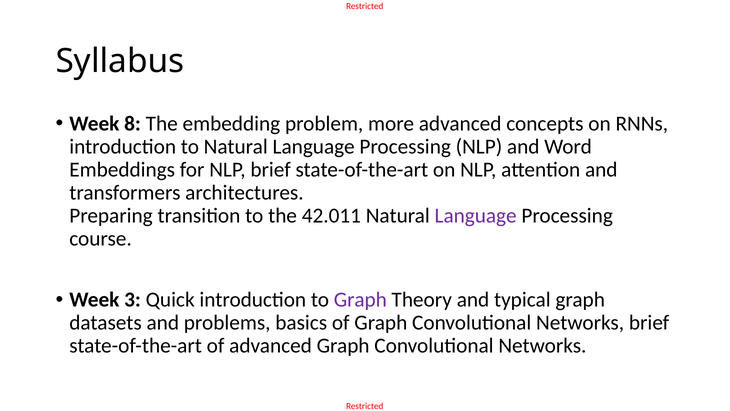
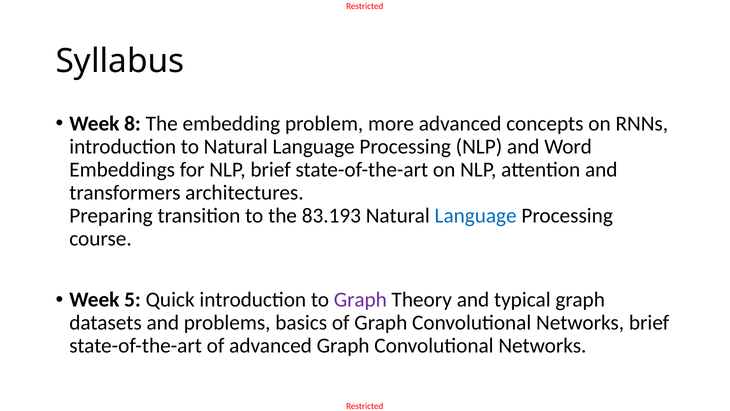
42.011: 42.011 -> 83.193 (331, 215)
Language colour: purple -> blue (476, 215)
3: 3 -> 5 (132, 300)
